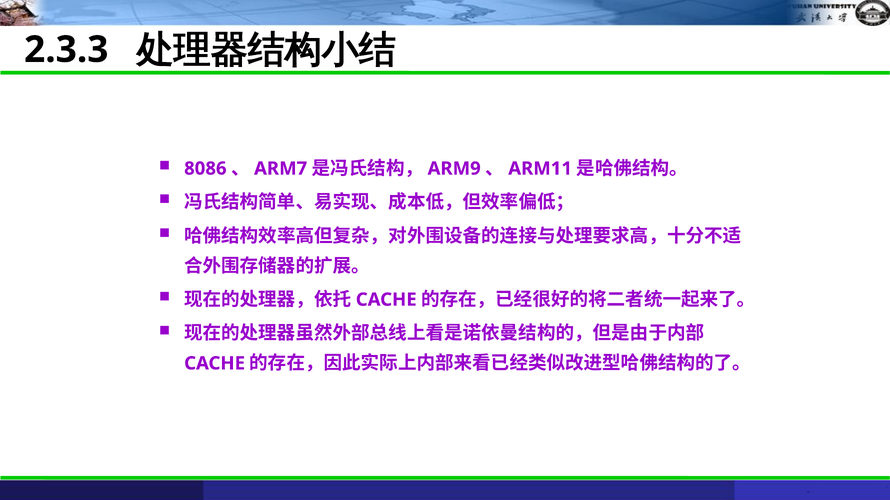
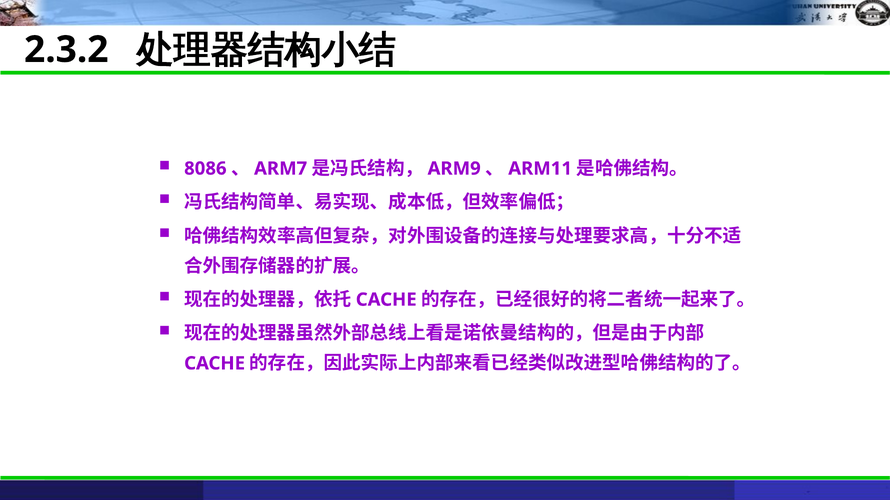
2.3.3: 2.3.3 -> 2.3.2 (66, 50)
